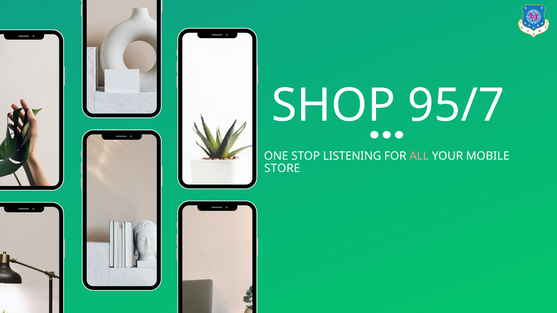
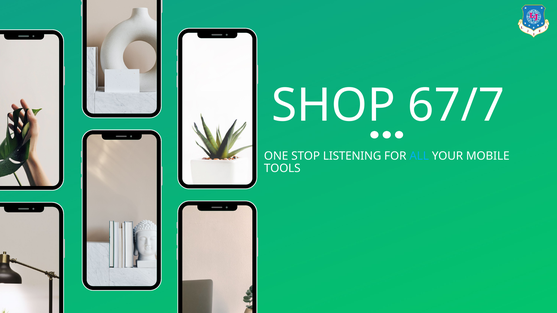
95/7: 95/7 -> 67/7 (456, 106)
ALL colour: pink -> light blue (419, 156)
STORE: STORE -> TOOLS (282, 169)
